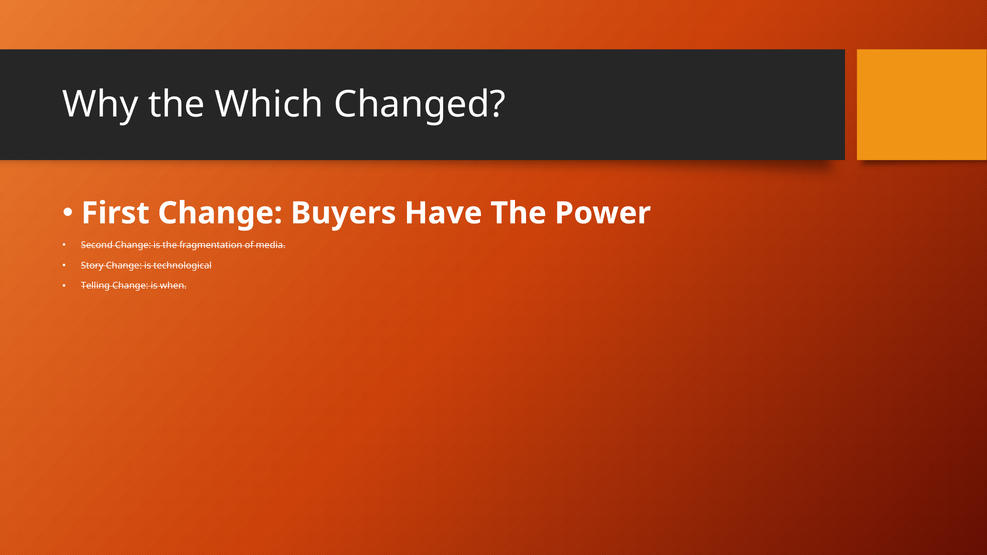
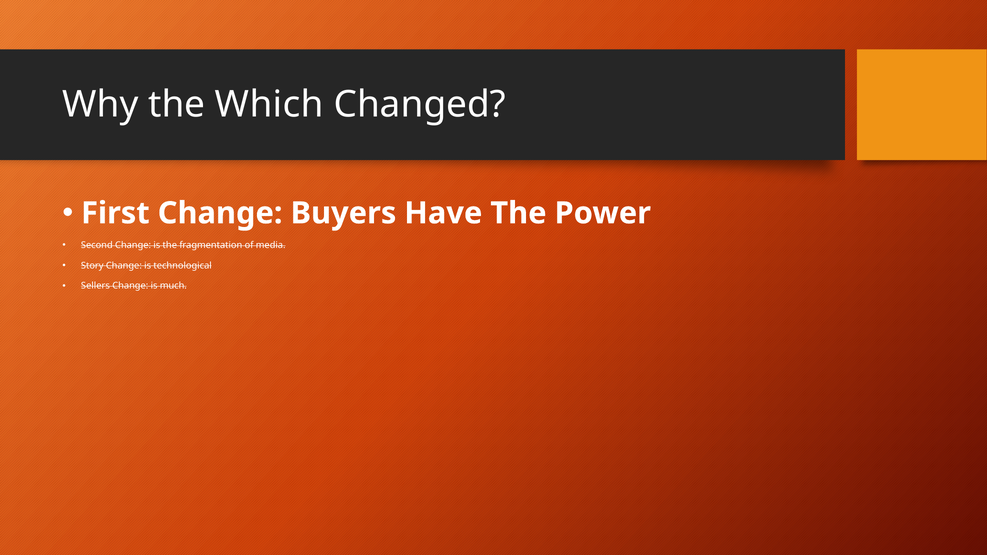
Telling: Telling -> Sellers (95, 286)
when: when -> much (173, 286)
